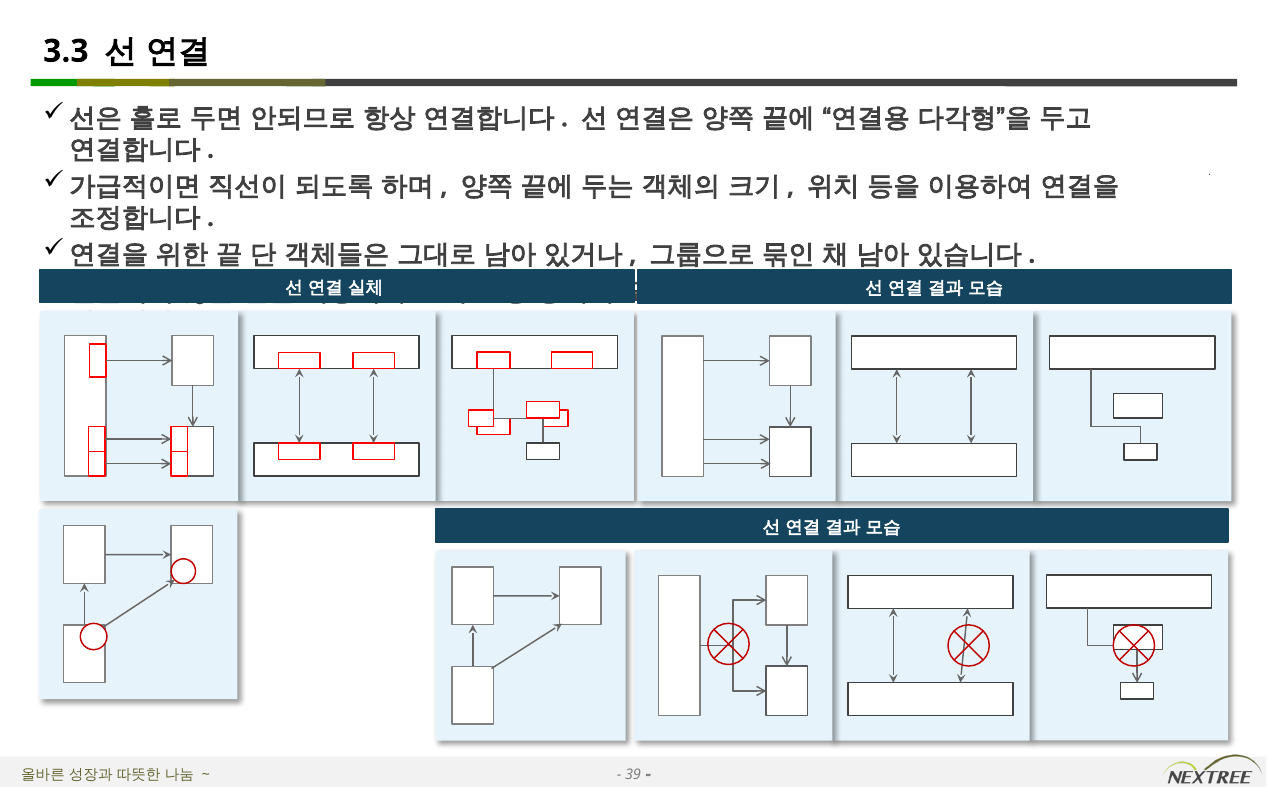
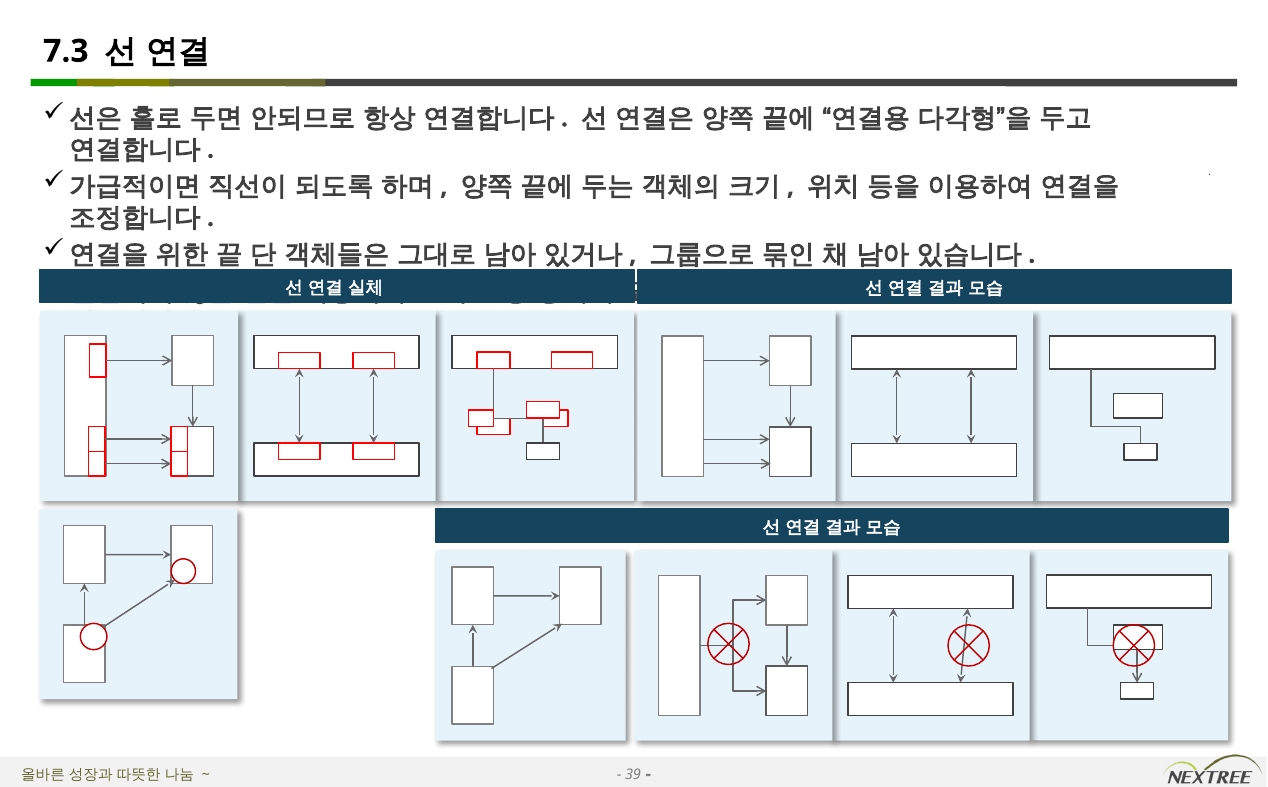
3.3: 3.3 -> 7.3 (66, 51)
